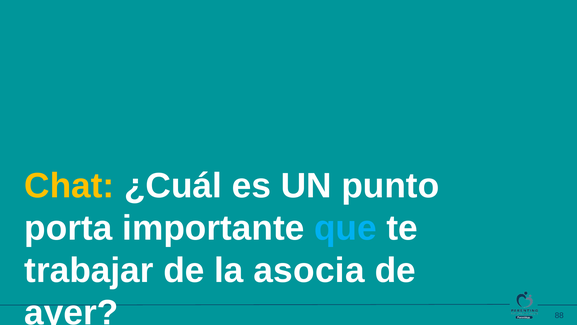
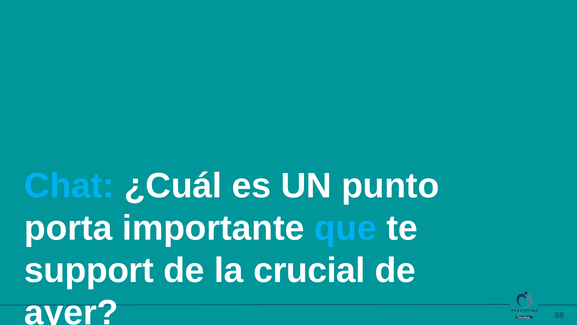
Chat colour: yellow -> light blue (69, 186)
trabajar: trabajar -> support (89, 270)
asocia: asocia -> crucial (309, 270)
